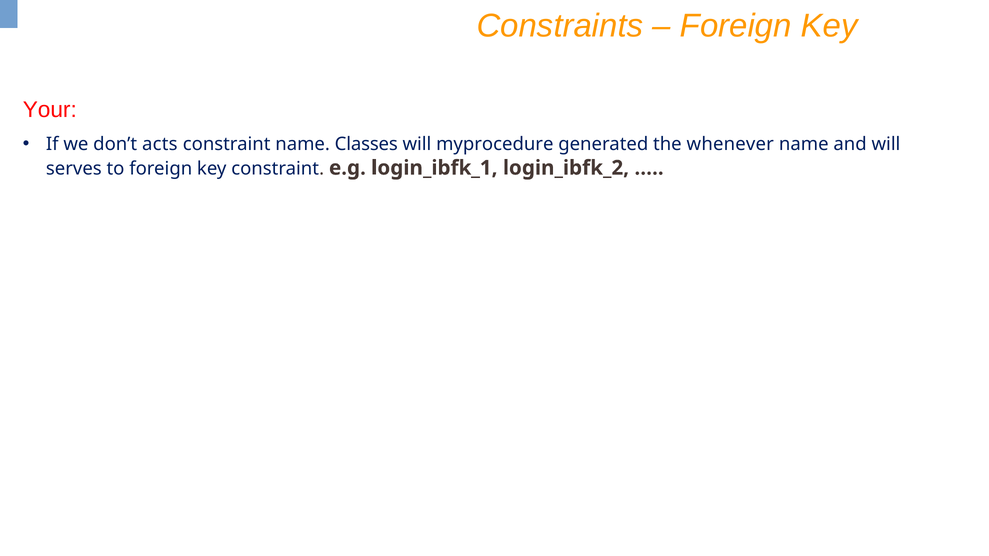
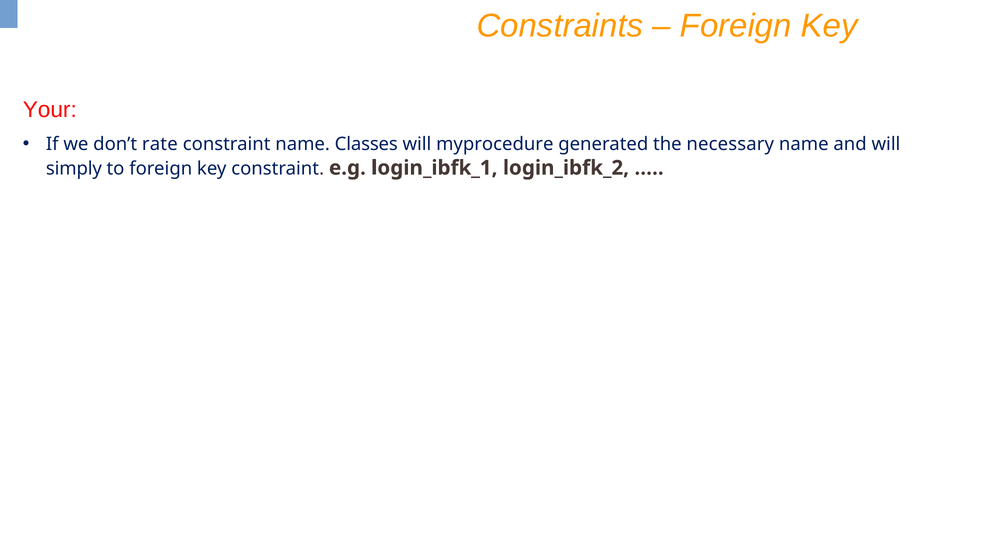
acts: acts -> rate (160, 144)
whenever: whenever -> necessary (730, 144)
serves: serves -> simply (74, 169)
